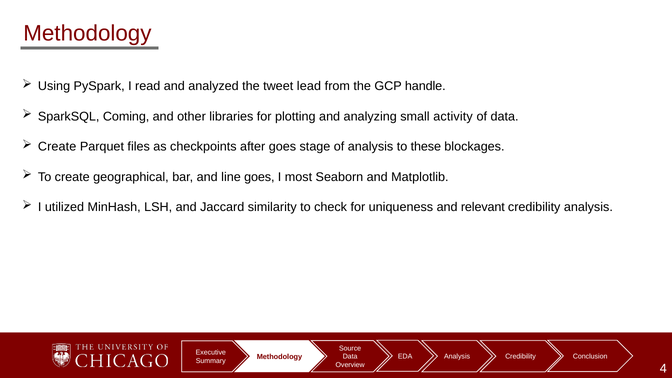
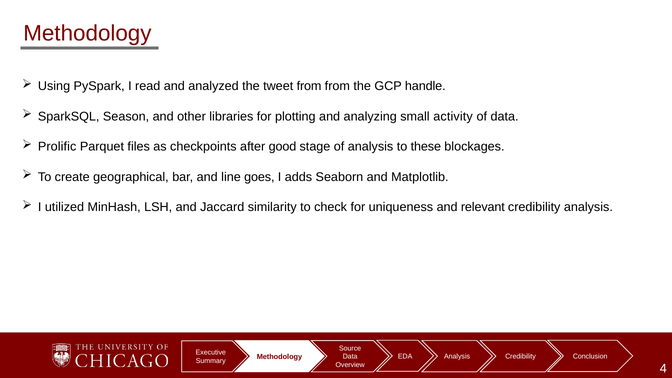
tweet lead: lead -> from (309, 86)
Coming: Coming -> Season (126, 116)
Create: Create -> Prolific (57, 147)
after goes: goes -> good (282, 147)
most: most -> adds (298, 177)
